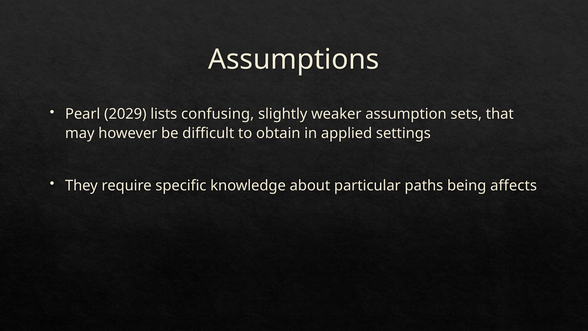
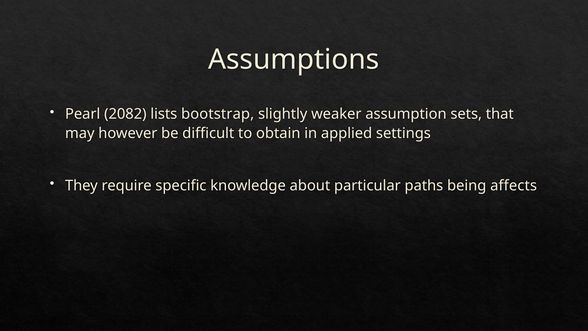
2029: 2029 -> 2082 (125, 114)
confusing: confusing -> bootstrap (218, 114)
